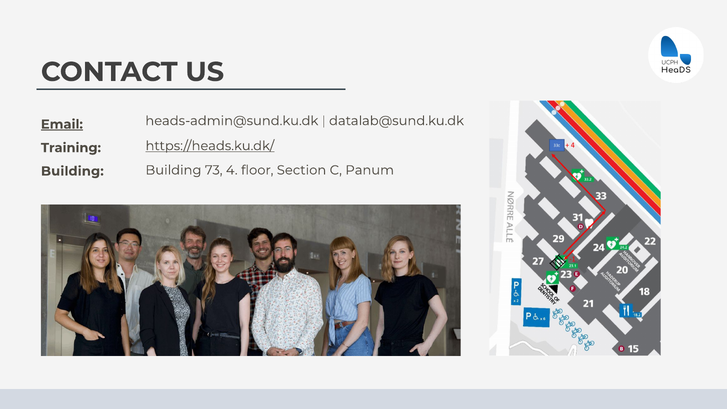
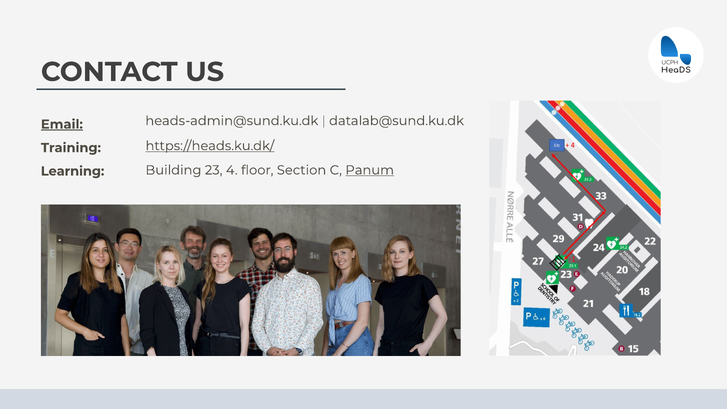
Building: Building -> Learning (73, 171)
73: 73 -> 23 (214, 170)
Panum underline: none -> present (370, 170)
